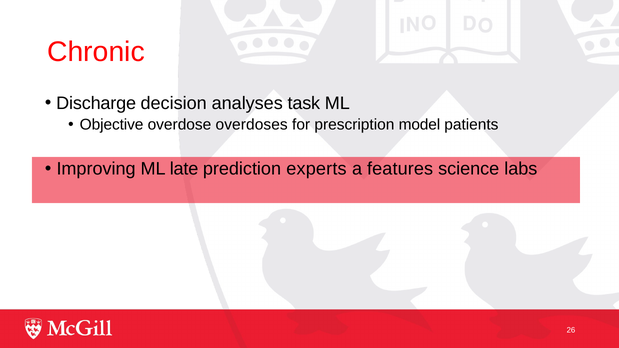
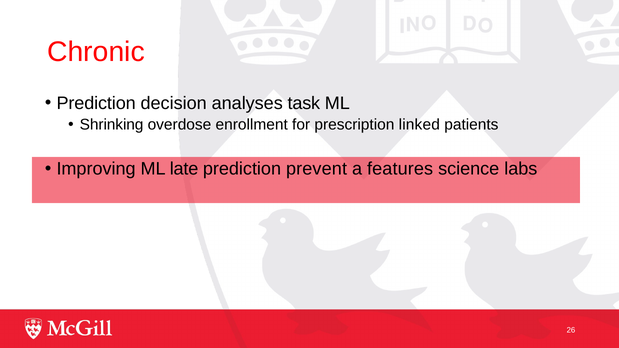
Discharge: Discharge -> Prediction (96, 103)
Objective: Objective -> Shrinking (112, 125)
overdoses: overdoses -> enrollment (252, 125)
model: model -> linked (419, 125)
experts: experts -> prevent (317, 169)
